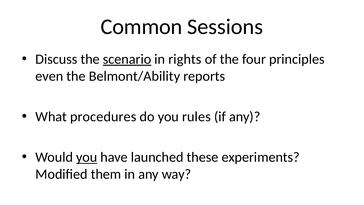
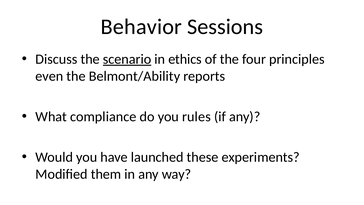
Common: Common -> Behavior (141, 27)
rights: rights -> ethics (185, 59)
procedures: procedures -> compliance (103, 117)
you underline: present -> none (87, 157)
